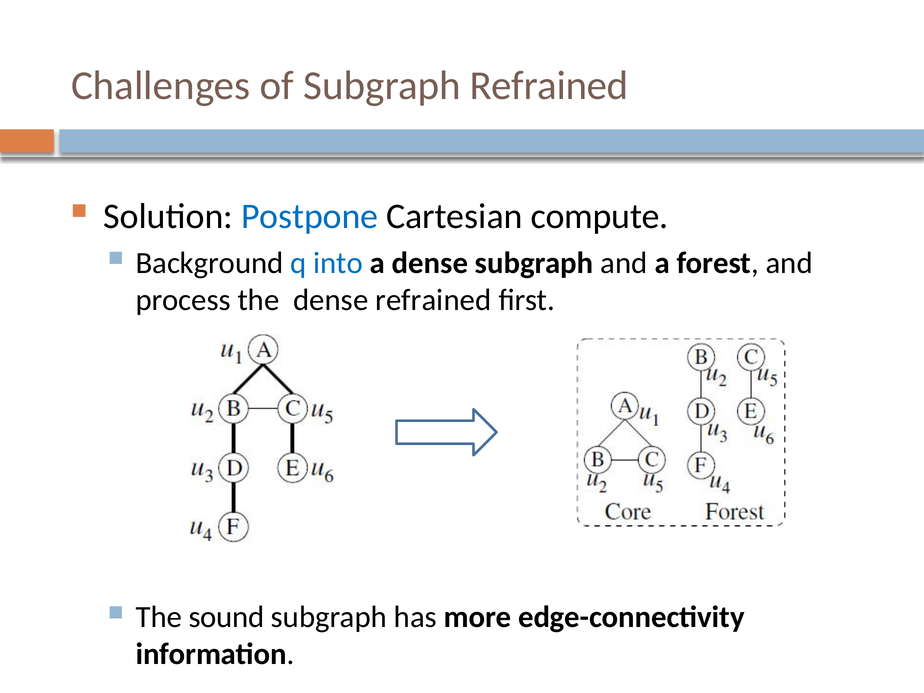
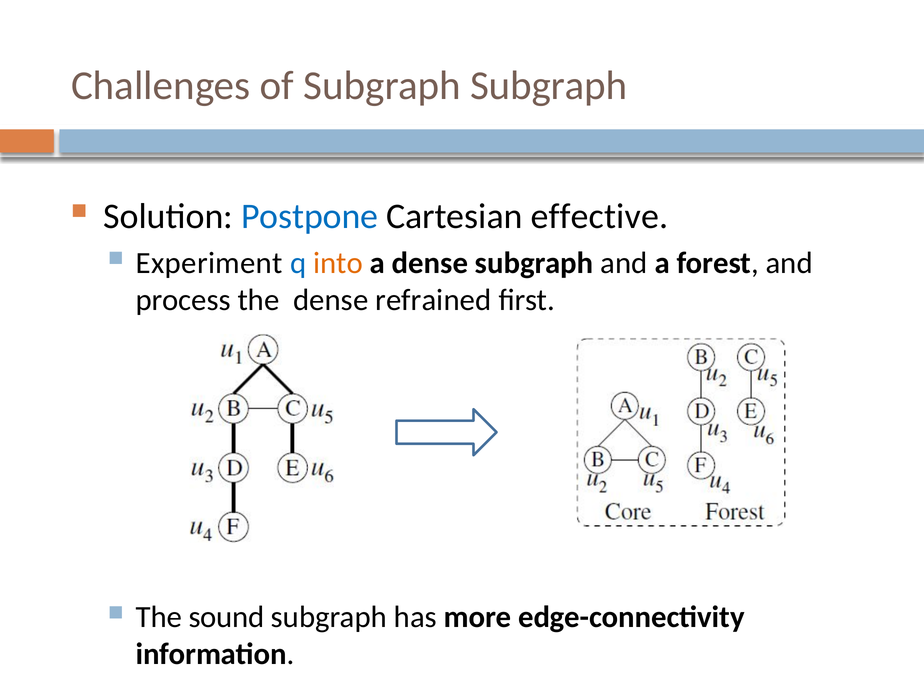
Subgraph Refrained: Refrained -> Subgraph (549, 86)
compute: compute -> effective (599, 216)
Background: Background -> Experiment (209, 263)
into colour: blue -> orange (338, 263)
